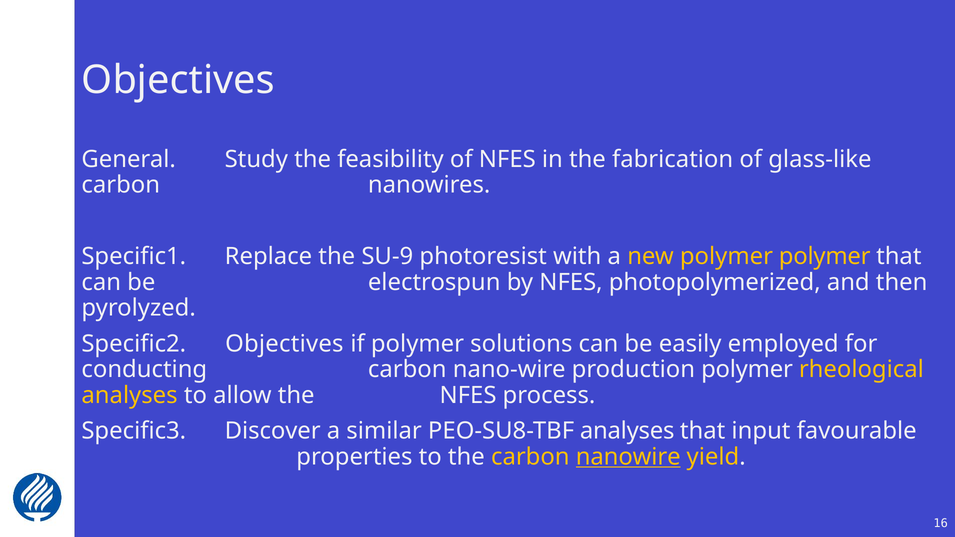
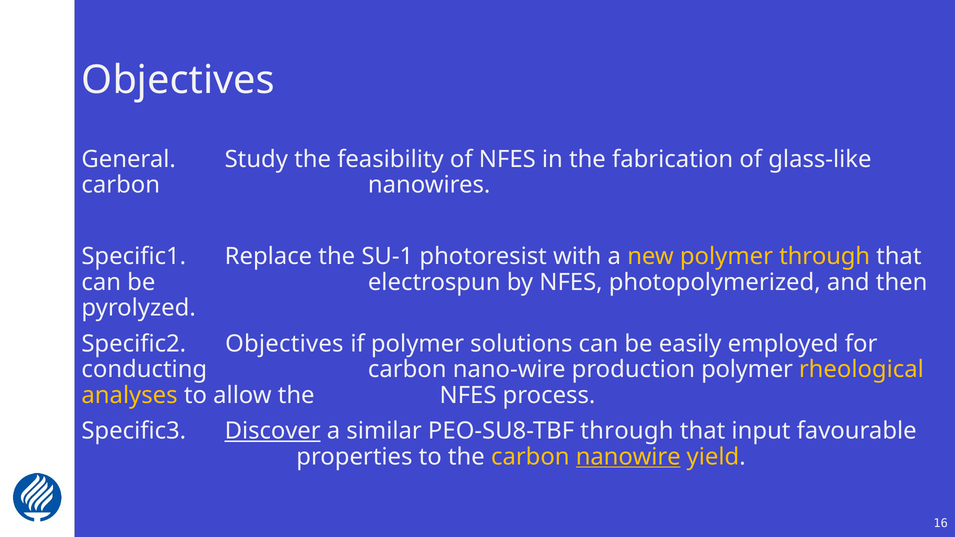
SU-9: SU-9 -> SU-1 (387, 257)
polymer polymer: polymer -> through (825, 257)
Discover underline: none -> present (273, 431)
PEO-SU8-TBF analyses: analyses -> through (627, 431)
